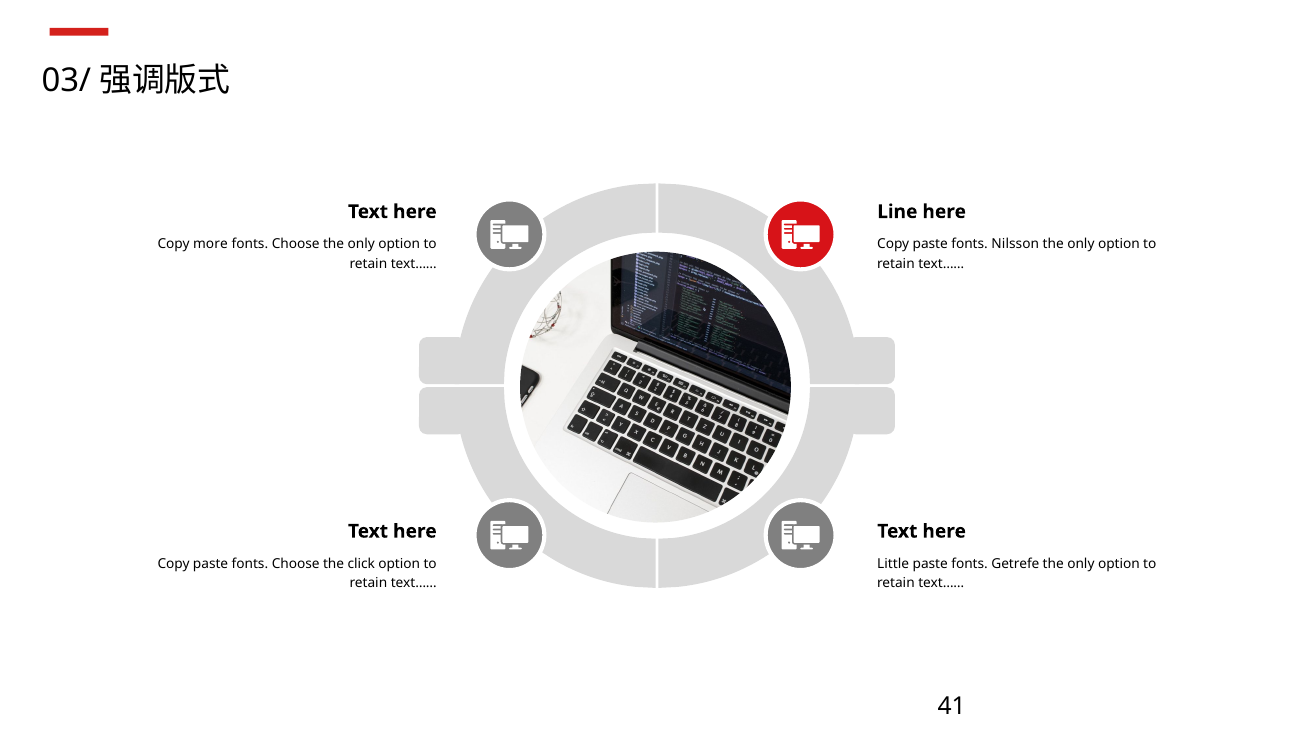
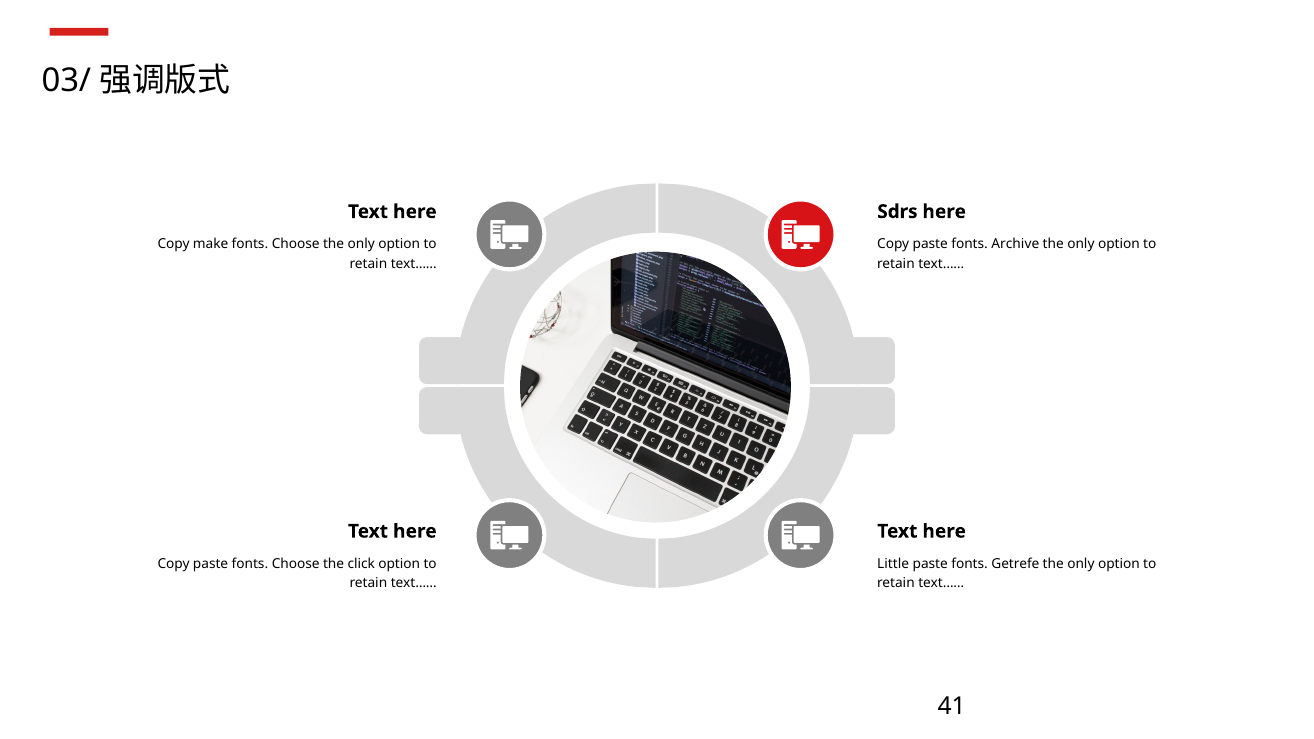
Line: Line -> Sdrs (897, 212)
more: more -> make (211, 244)
Nilsson: Nilsson -> Archive (1015, 244)
